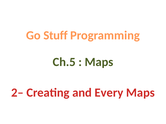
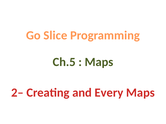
Stuff: Stuff -> Slice (55, 36)
